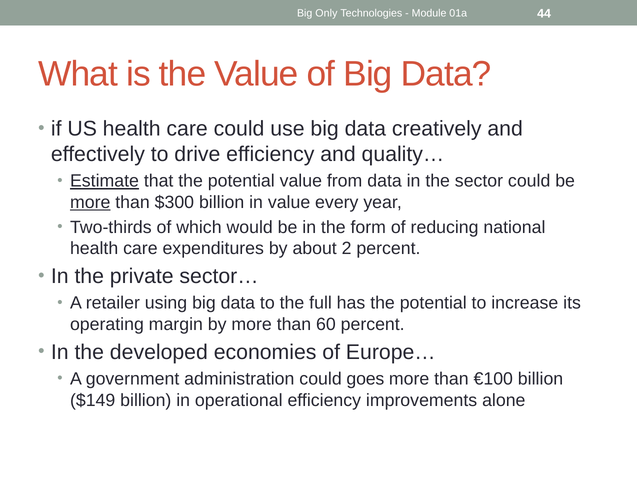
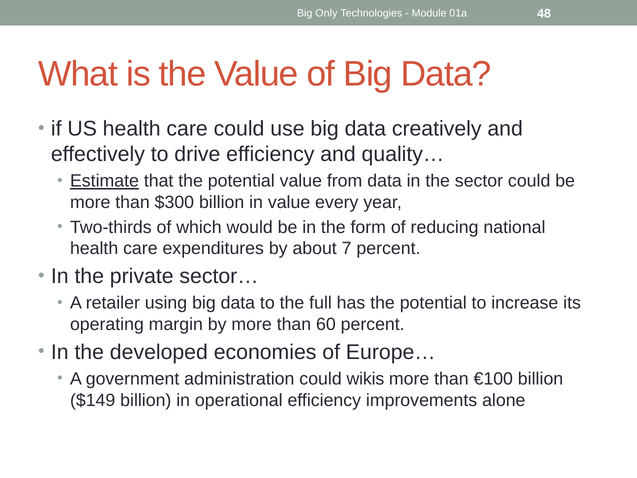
44: 44 -> 48 (544, 14)
more underline: present -> none (90, 202)
2: 2 -> 7 (347, 248)
goes: goes -> wikis (365, 379)
